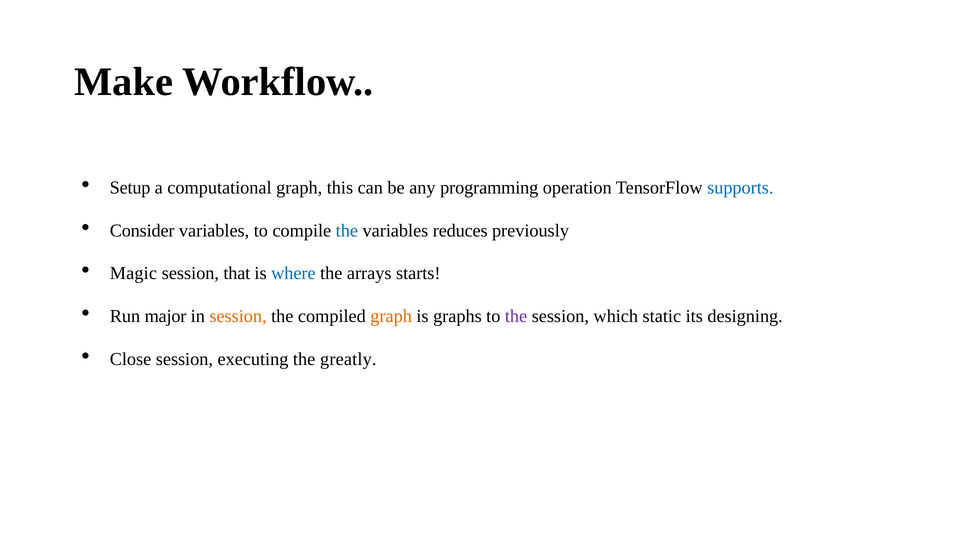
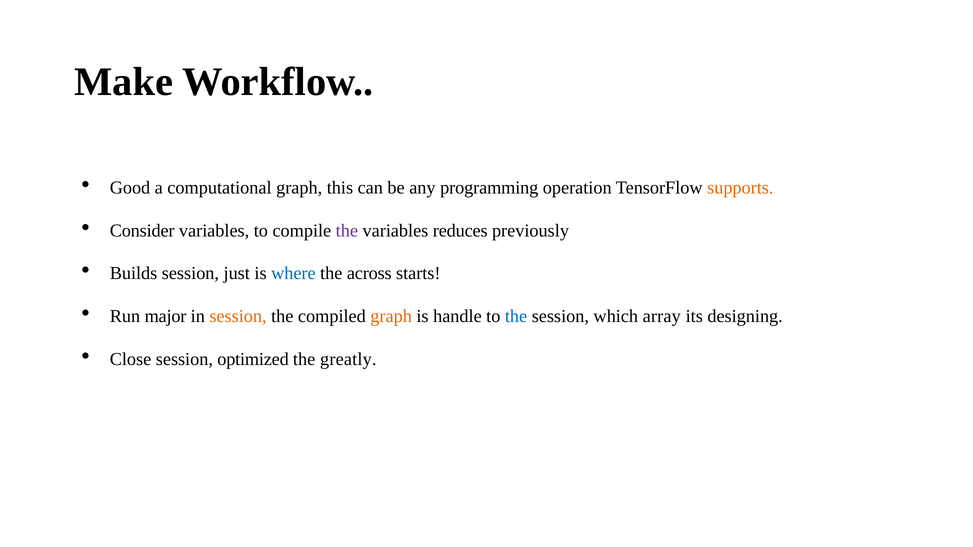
Setup: Setup -> Good (130, 188)
supports colour: blue -> orange (740, 188)
the colour: blue -> purple (347, 231)
Magic: Magic -> Builds (134, 274)
that: that -> just (237, 274)
arrays: arrays -> across (369, 274)
graphs: graphs -> handle (457, 317)
the colour: purple -> blue (516, 317)
static: static -> array (662, 317)
executing: executing -> optimized (253, 360)
